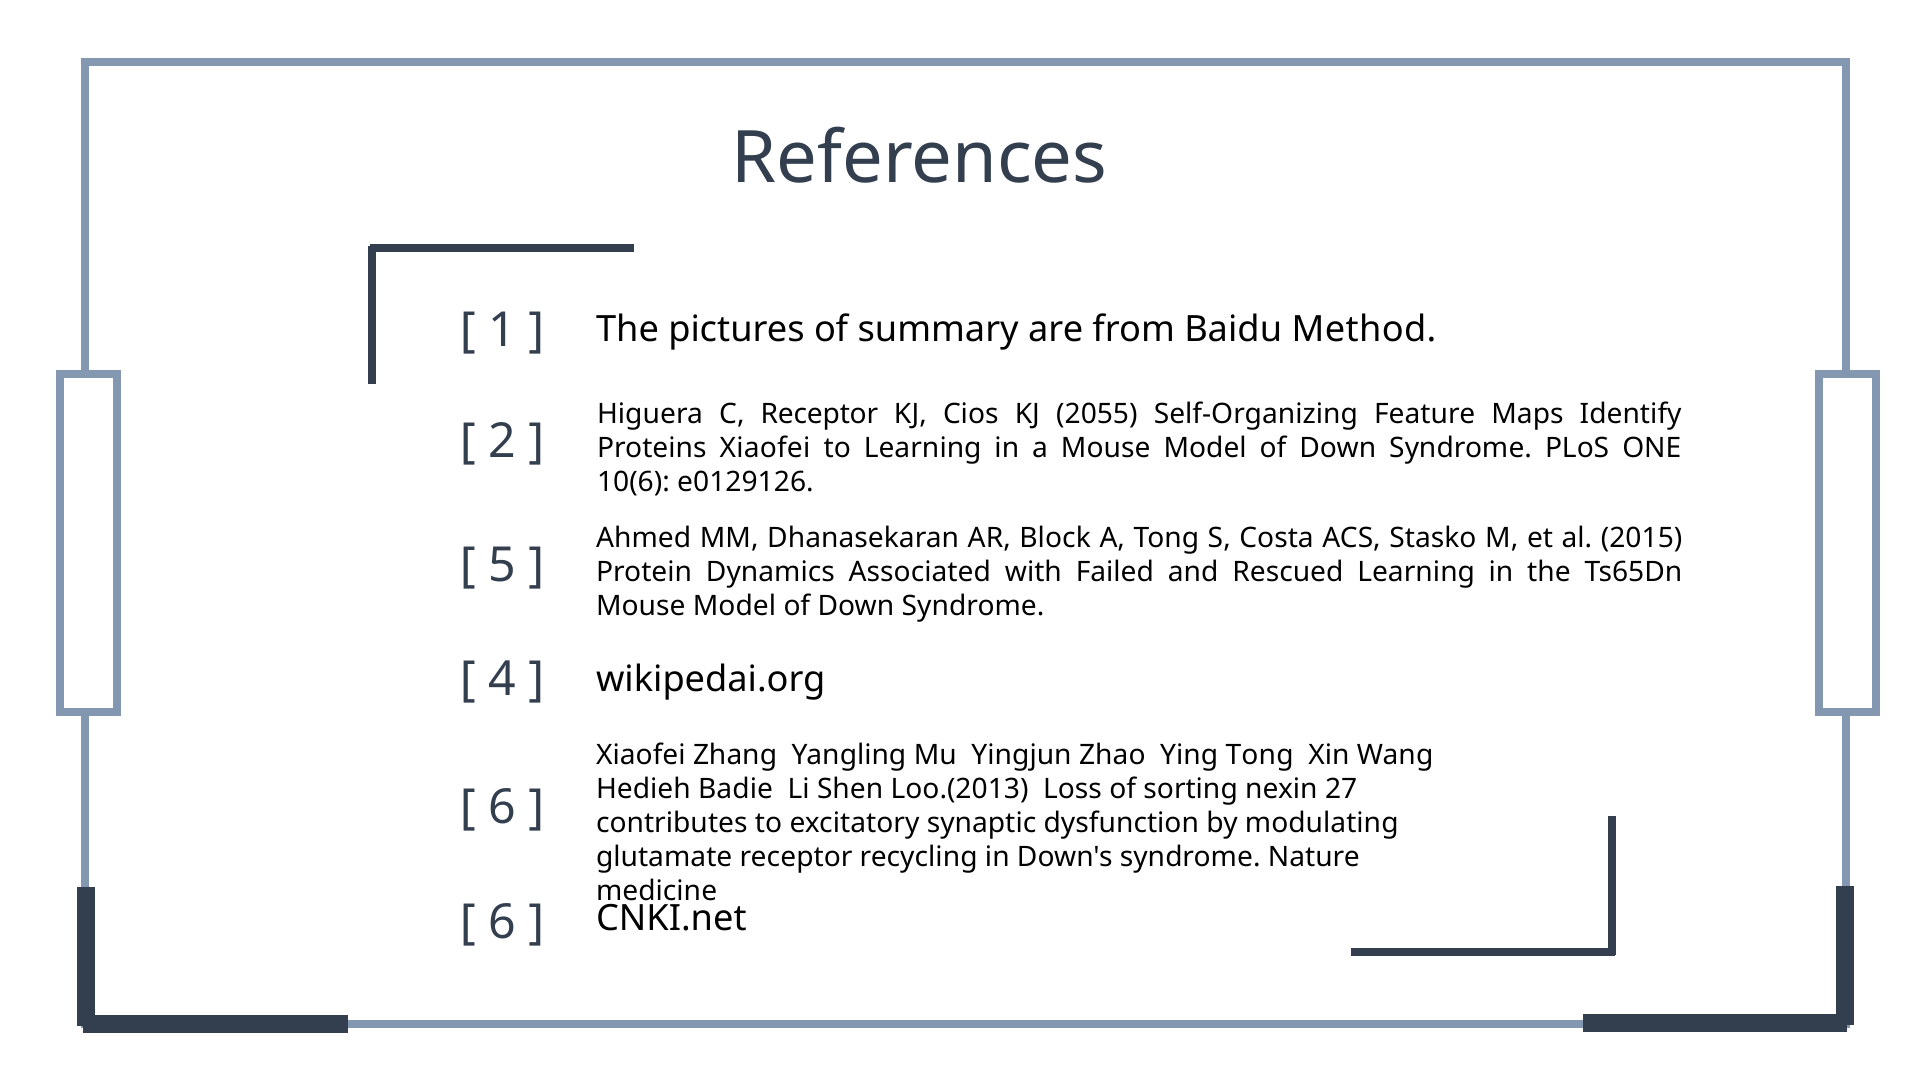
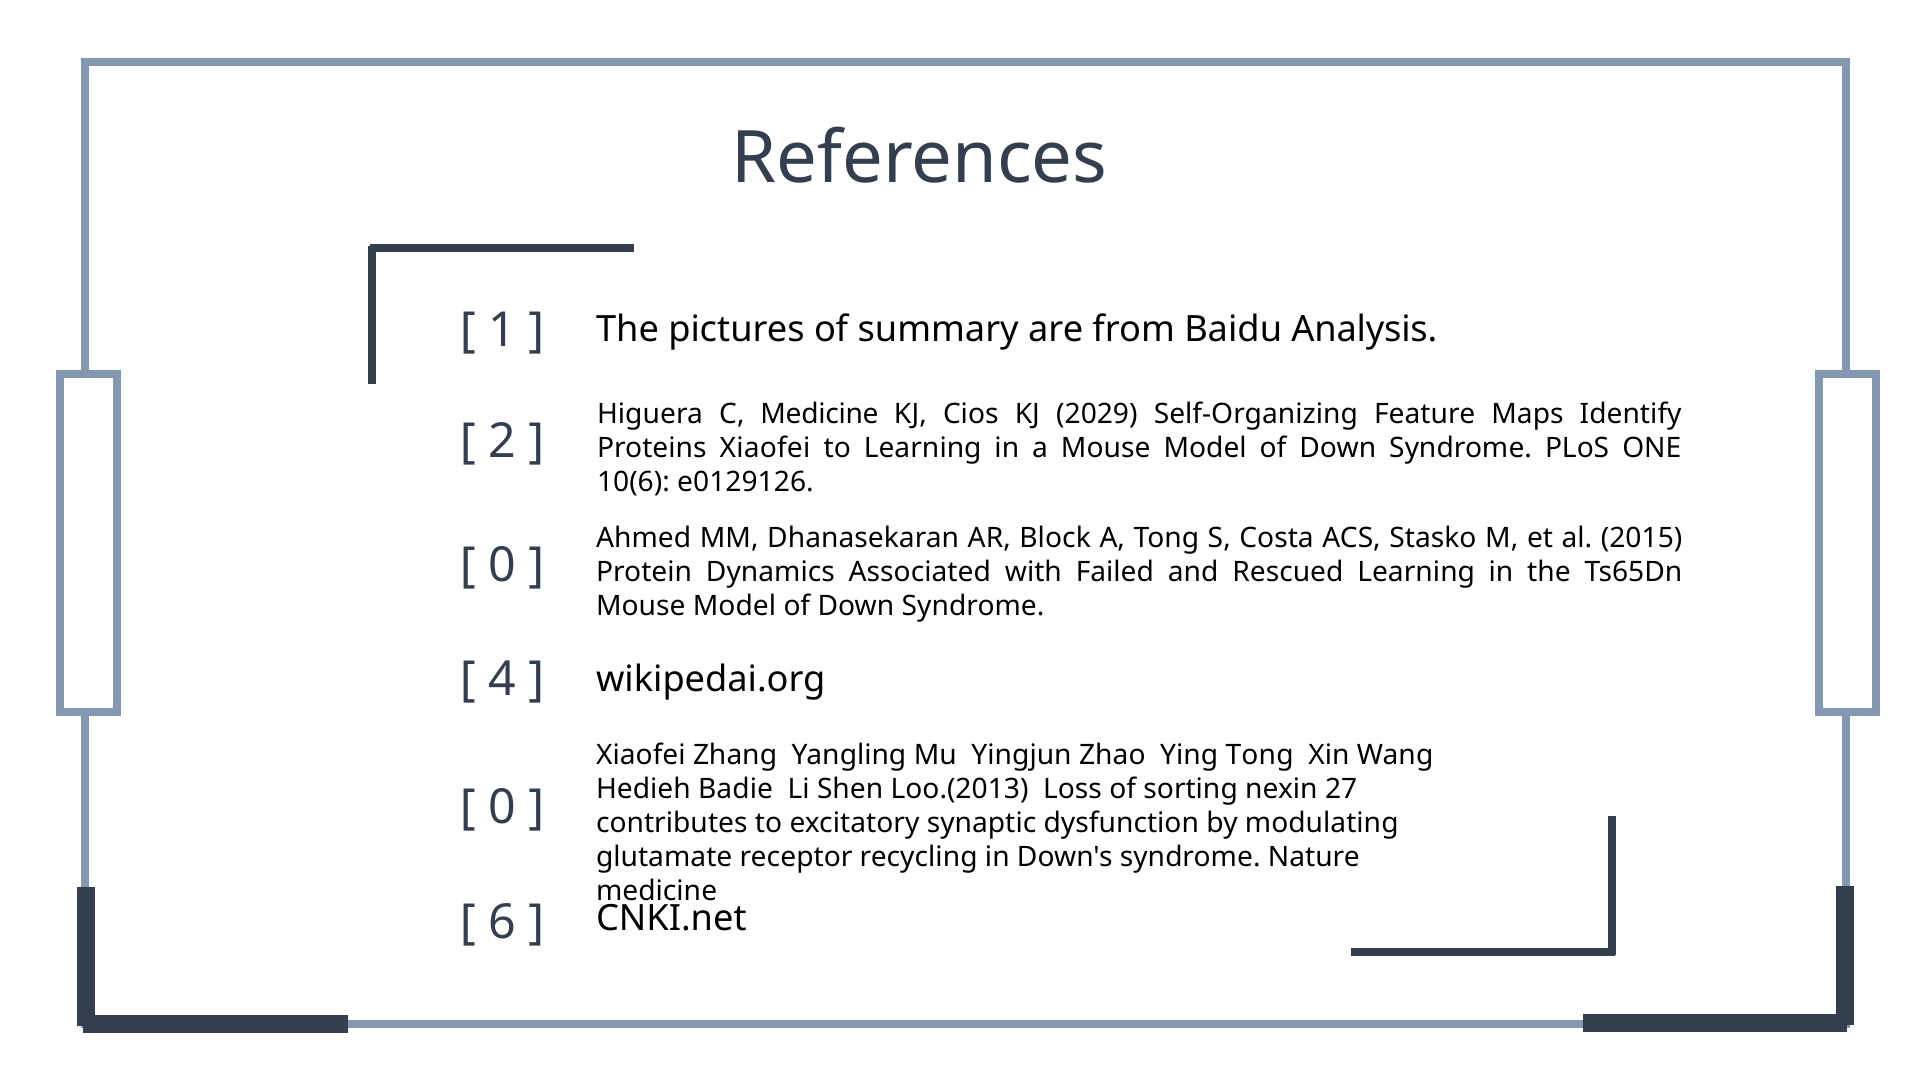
Method: Method -> Analysis (1364, 330)
C Receptor: Receptor -> Medicine (819, 414)
2055: 2055 -> 2029 (1097, 414)
5: 5 -> 0 (502, 566)
6: 6 -> 0 (502, 808)
